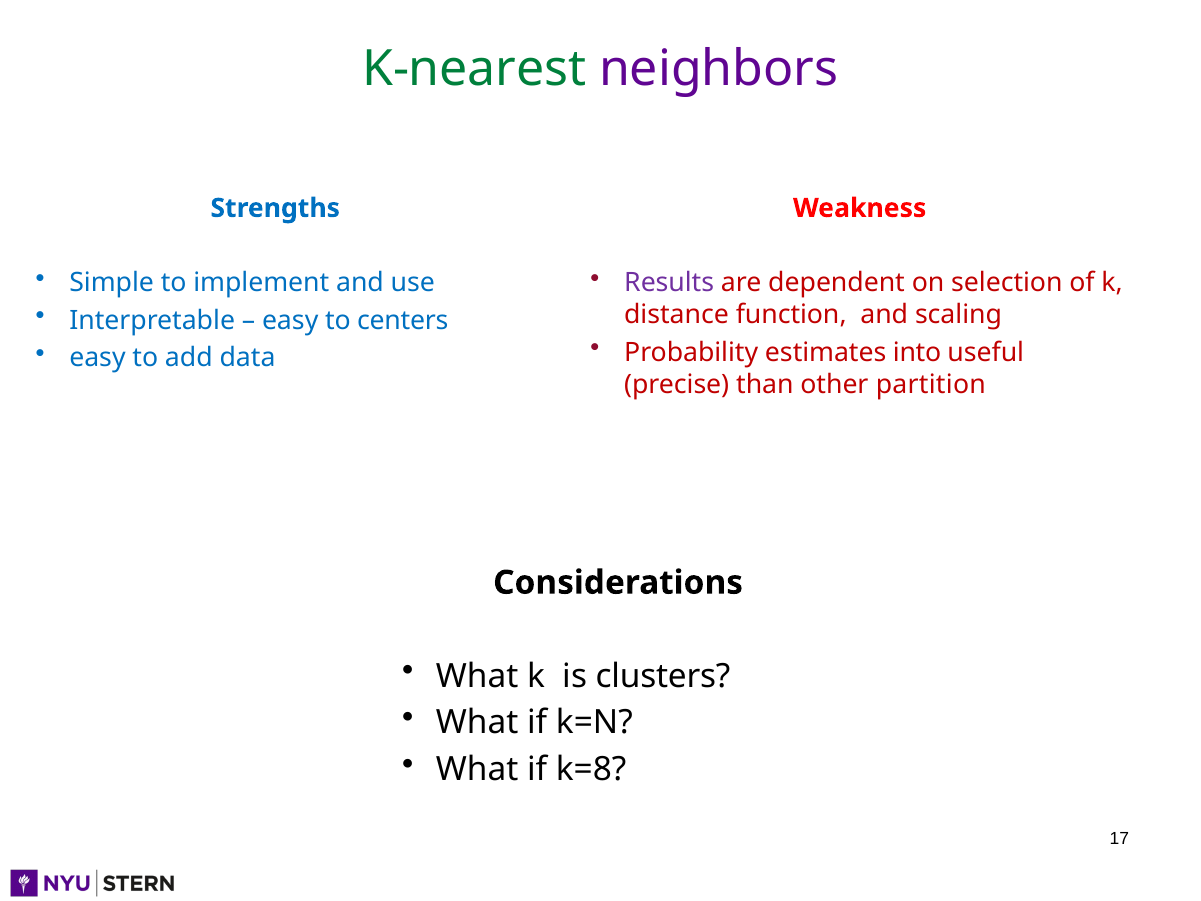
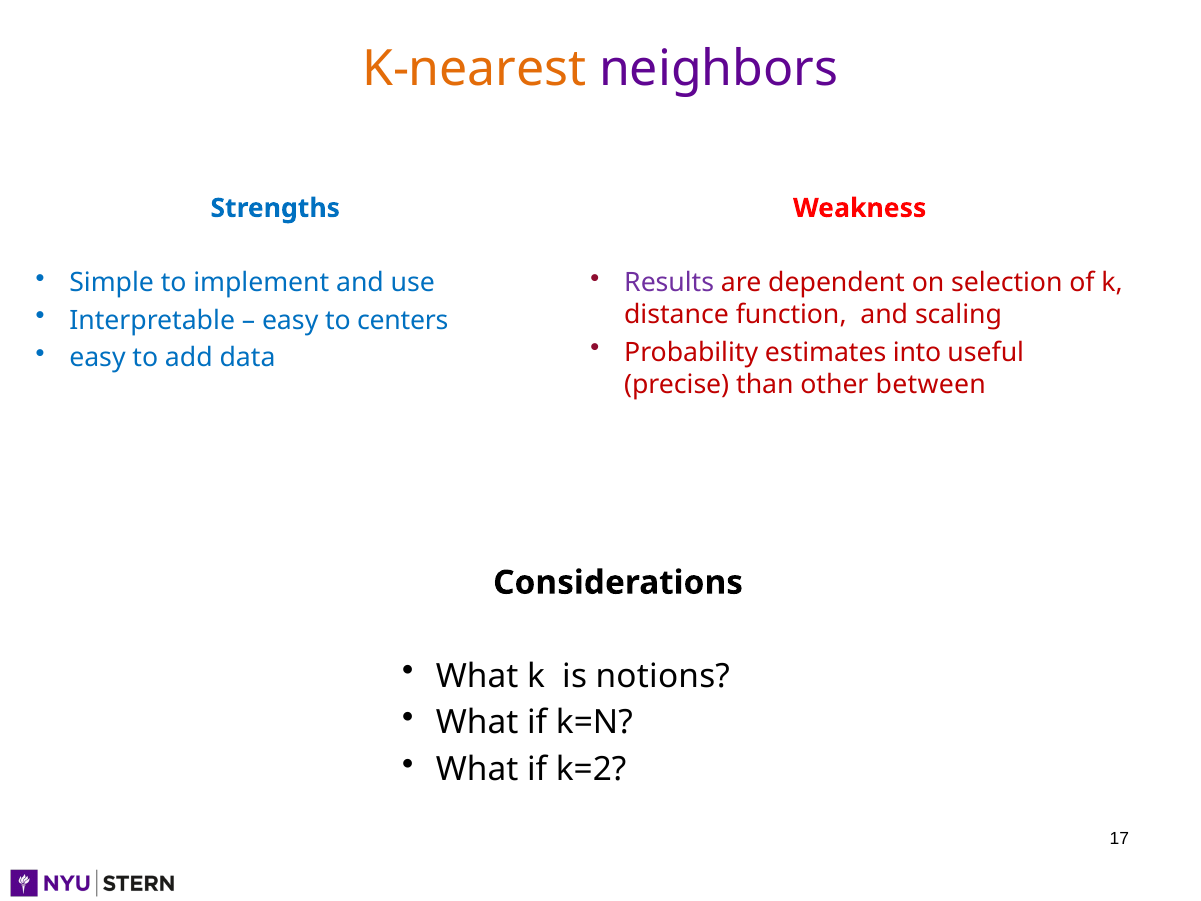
K-nearest colour: green -> orange (474, 69)
partition: partition -> between (931, 384)
clusters: clusters -> notions (663, 676)
k=8: k=8 -> k=2 (591, 769)
